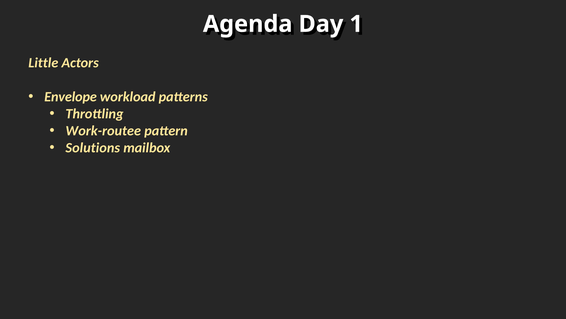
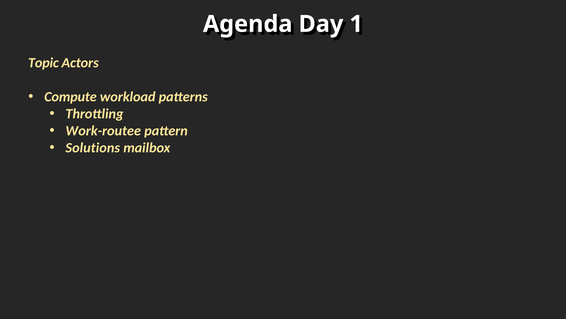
Little: Little -> Topic (43, 63)
Envelope: Envelope -> Compute (71, 97)
